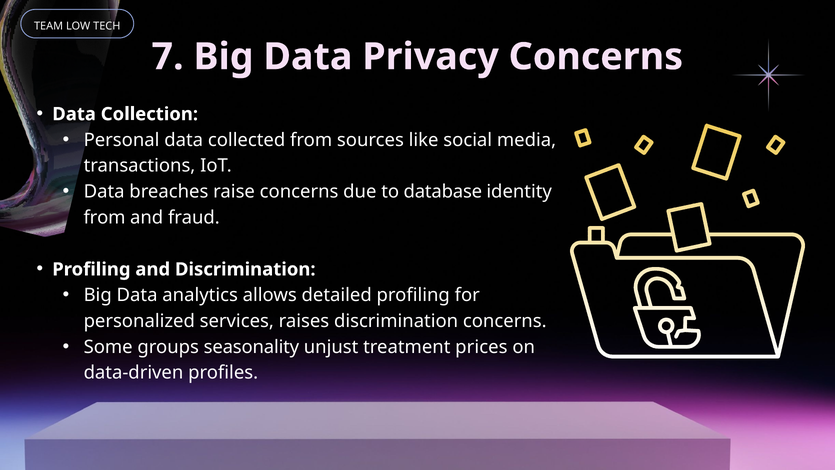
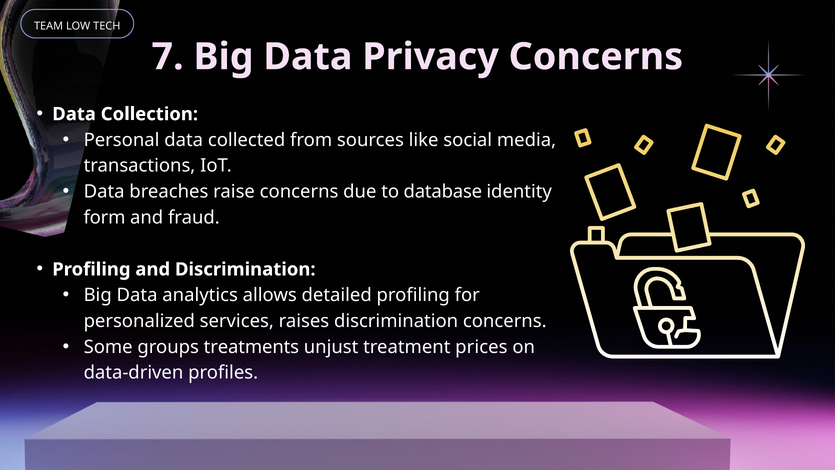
from: from -> form (105, 217)
seasonality: seasonality -> treatments (251, 347)
